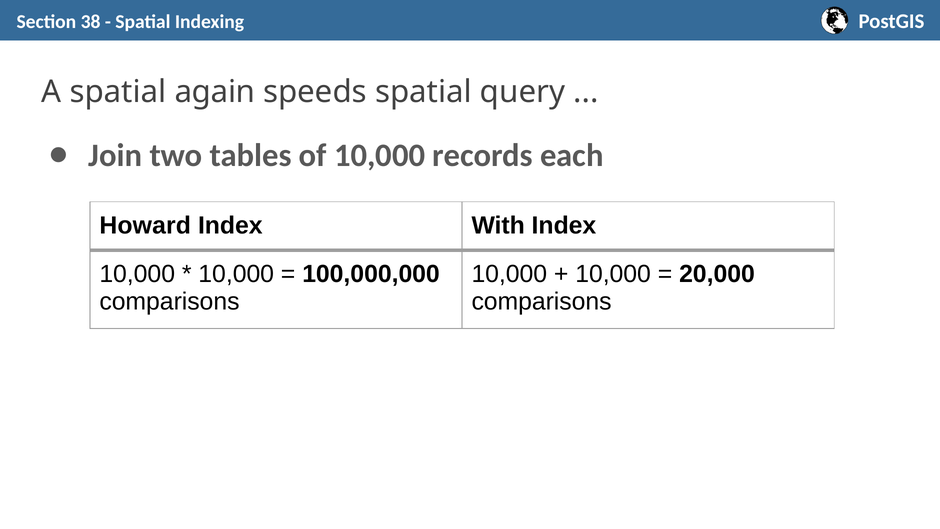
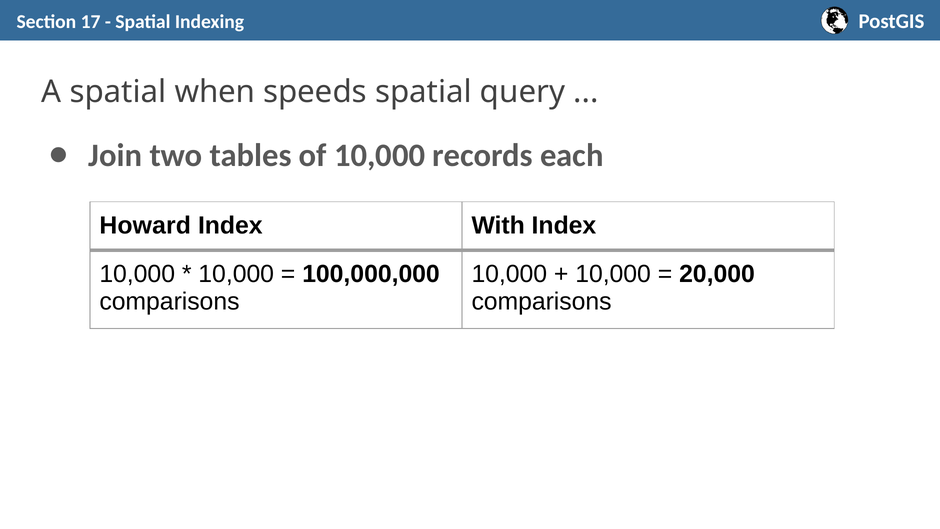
38: 38 -> 17 (91, 22)
again: again -> when (215, 92)
